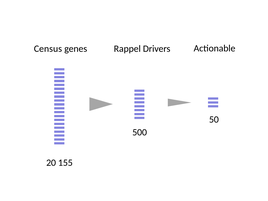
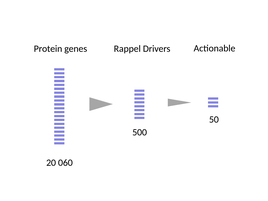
Census: Census -> Protein (48, 49)
155: 155 -> 060 (65, 163)
